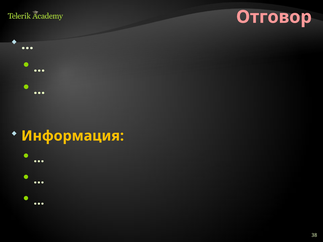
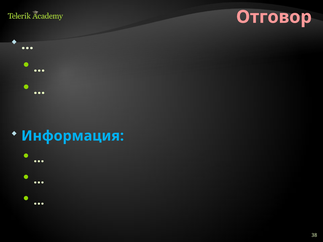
Информация colour: yellow -> light blue (73, 136)
